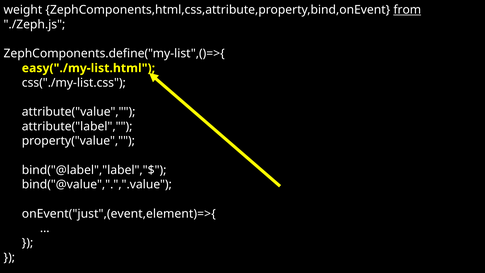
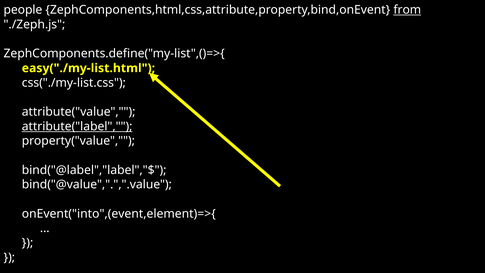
weight: weight -> people (23, 10)
attribute("label underline: none -> present (77, 126)
onEvent("just",(event,element)=>{: onEvent("just",(event,element)=>{ -> onEvent("into",(event,element)=>{ (119, 214)
